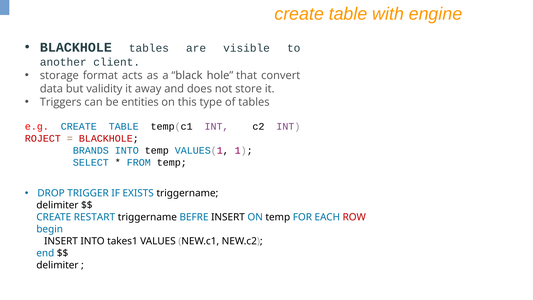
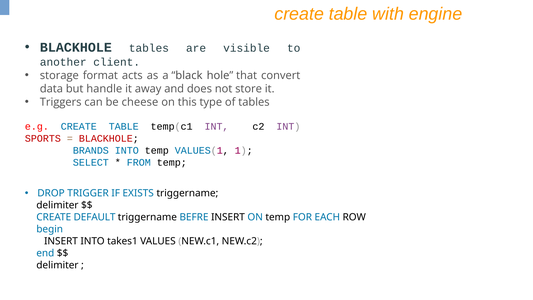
validity: validity -> handle (104, 89)
entities: entities -> cheese (140, 102)
ROJECT: ROJECT -> SPORTS (43, 139)
RESTART: RESTART -> DEFAULT (95, 217)
ROW colour: red -> black (354, 217)
